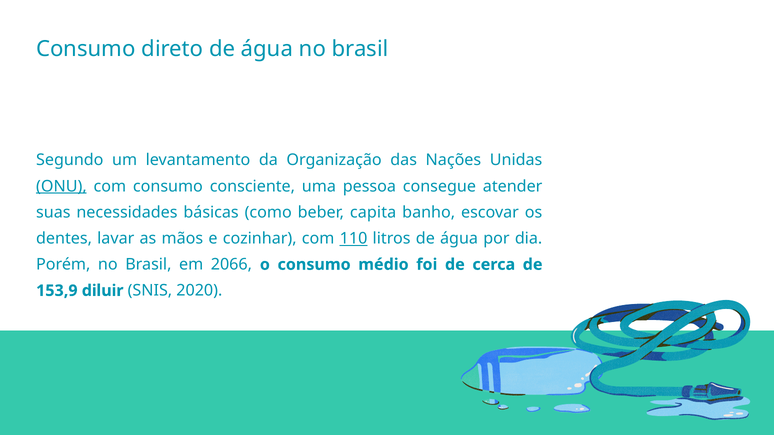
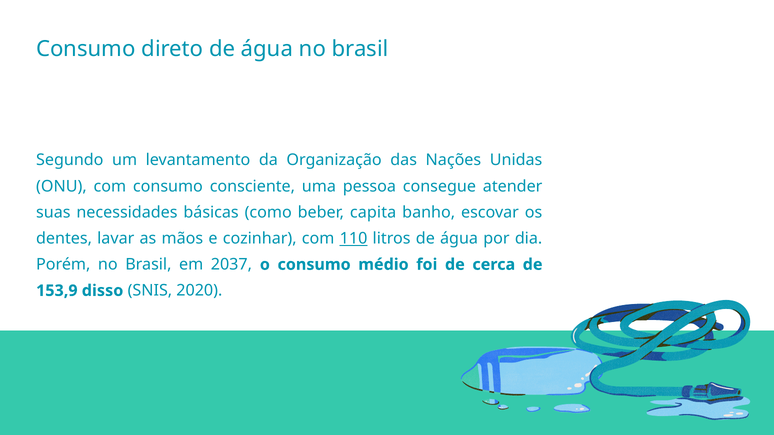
ONU underline: present -> none (61, 186)
2066: 2066 -> 2037 (231, 265)
diluir: diluir -> disso (103, 291)
